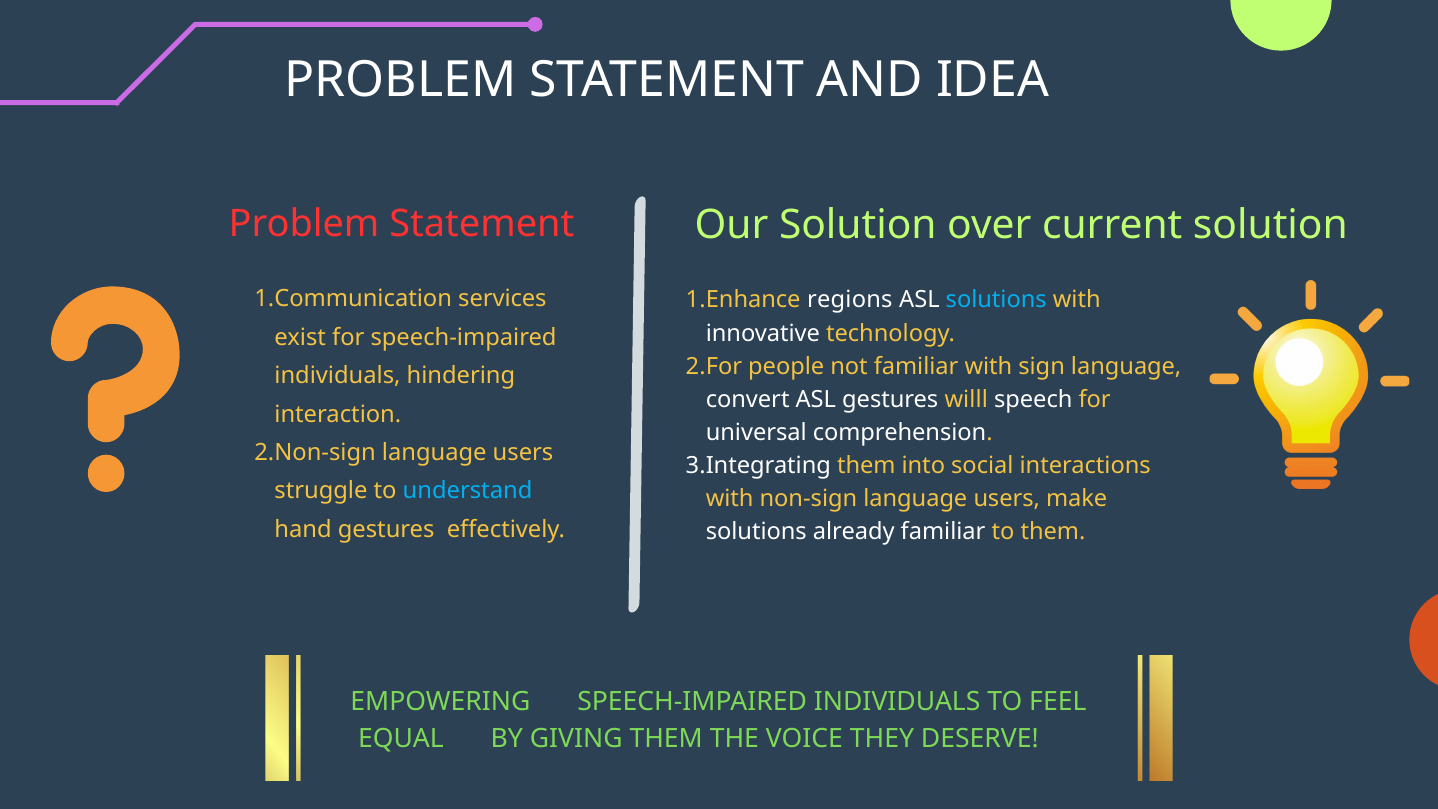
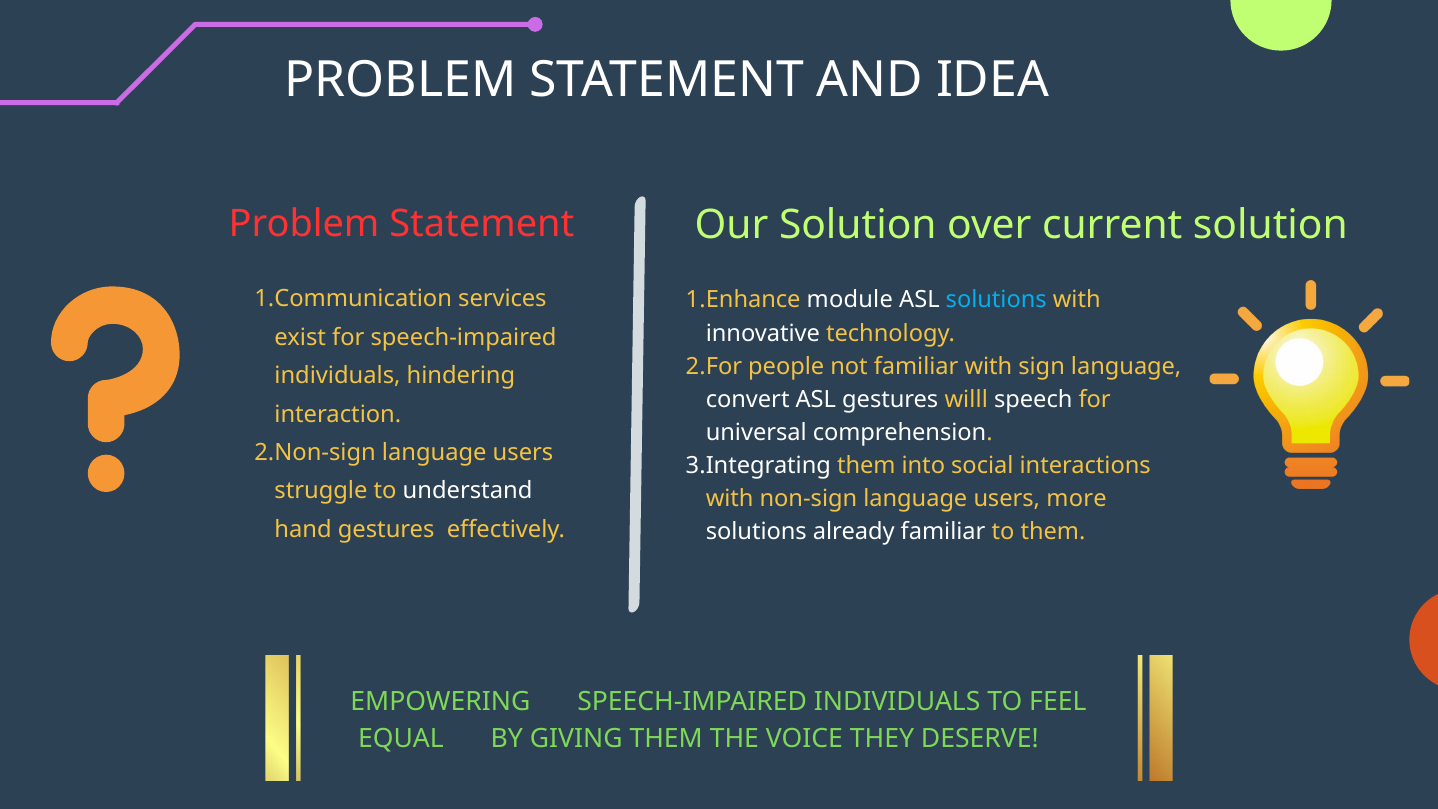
regions: regions -> module (850, 300)
understand colour: light blue -> white (468, 491)
make: make -> more (1077, 499)
